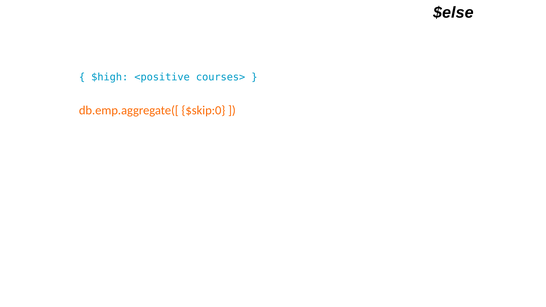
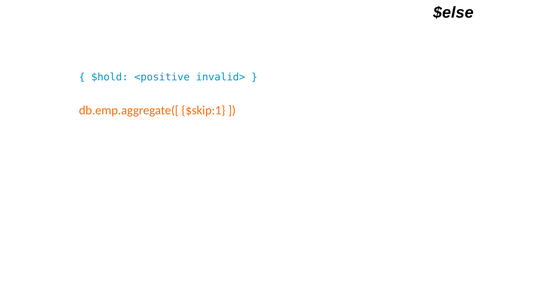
$high: $high -> $hold (110, 77)
courses>: courses> -> invalid> (221, 77)
$skip:0: $skip:0 -> $skip:1 (203, 110)
